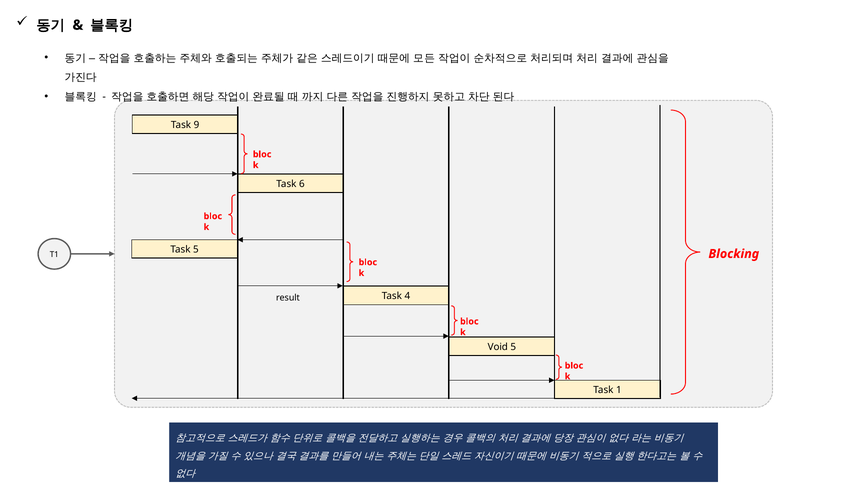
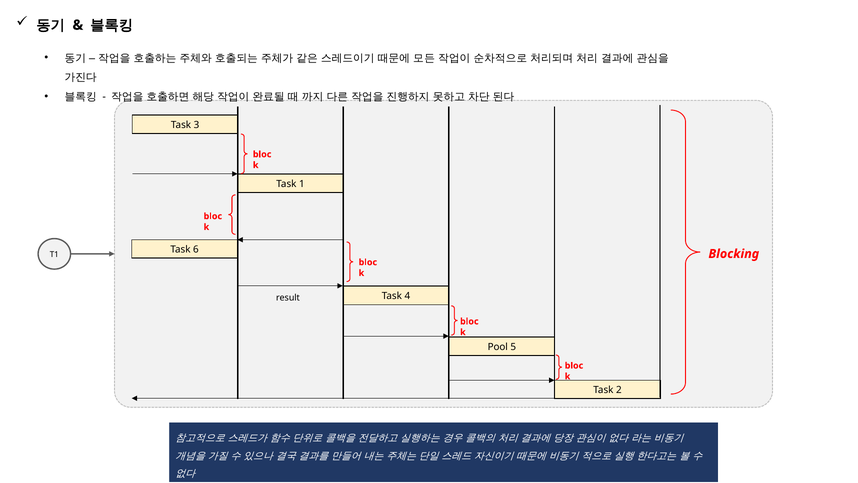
9: 9 -> 3 (196, 125)
6: 6 -> 1 (302, 184)
Task 5: 5 -> 6 (196, 249)
Void: Void -> Pool (498, 347)
1: 1 -> 2 (619, 390)
